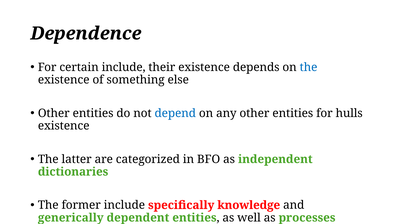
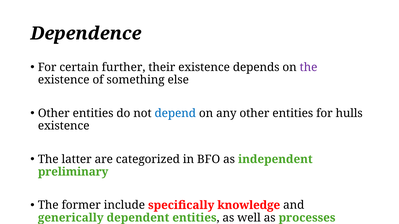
certain include: include -> further (124, 67)
the colour: blue -> purple (309, 67)
dictionaries: dictionaries -> preliminary (73, 172)
